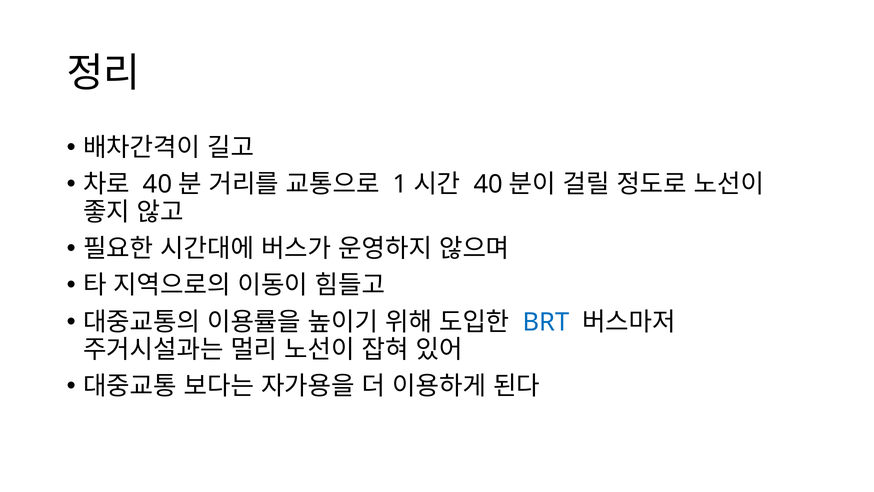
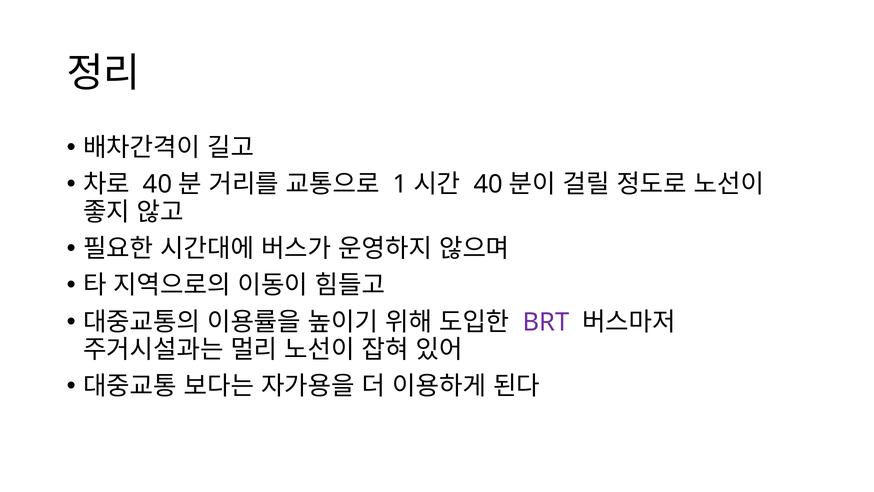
BRT colour: blue -> purple (546, 322)
